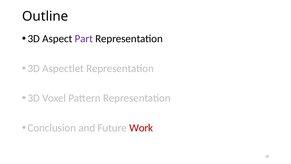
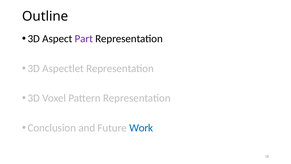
Work colour: red -> blue (141, 128)
